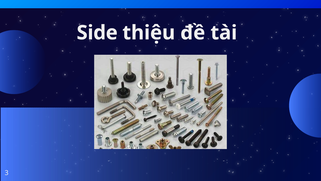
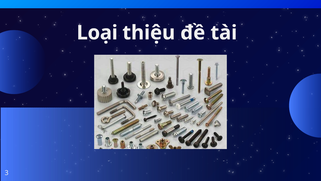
Side: Side -> Loại (97, 33)
